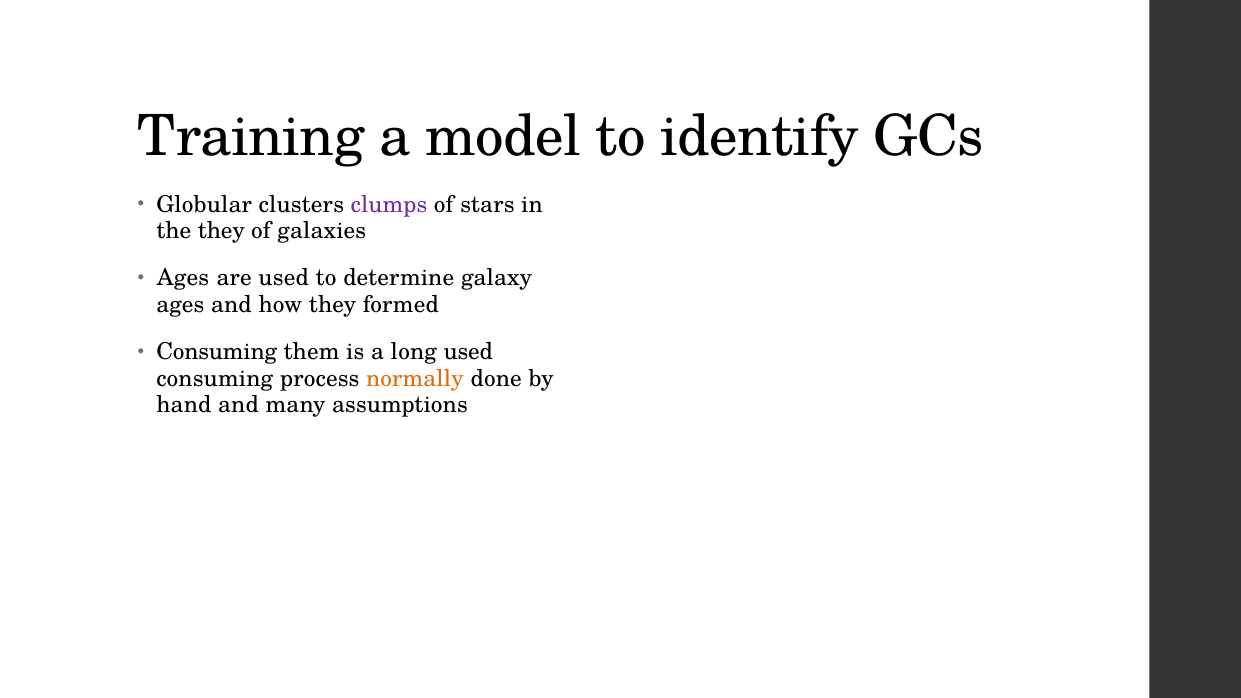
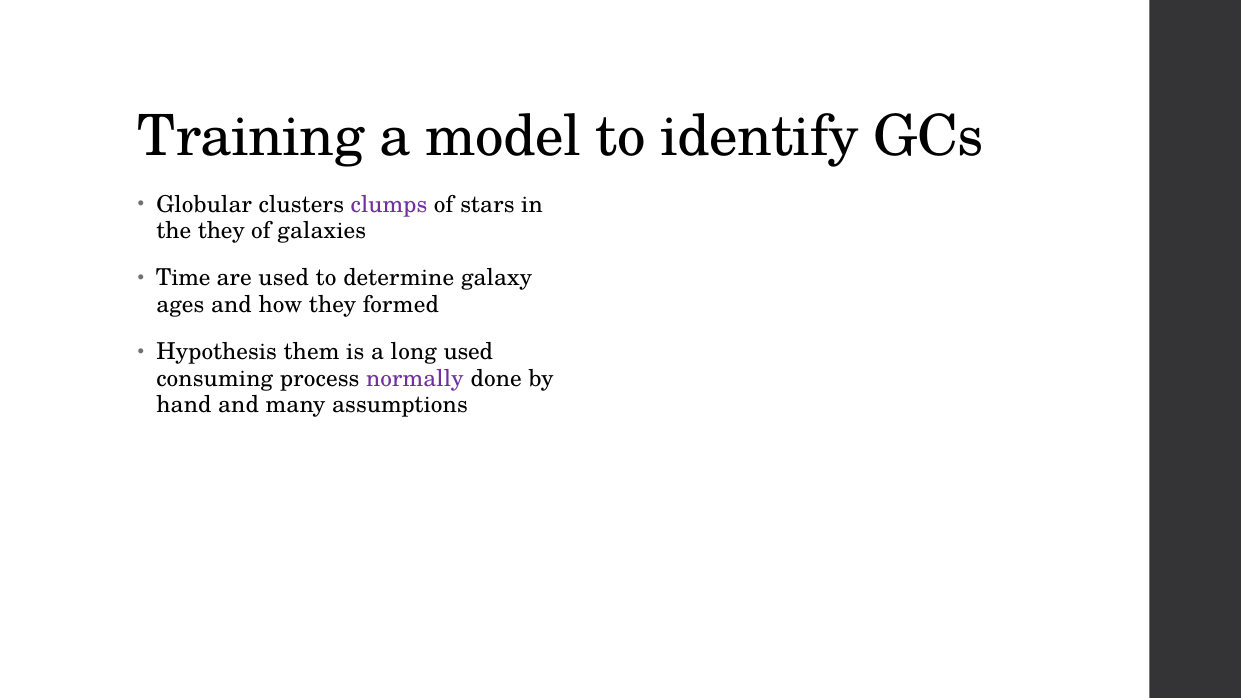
Ages: Ages -> Time (183, 278)
Consuming: Consuming -> Hypothesis (217, 352)
normally colour: orange -> purple (415, 378)
